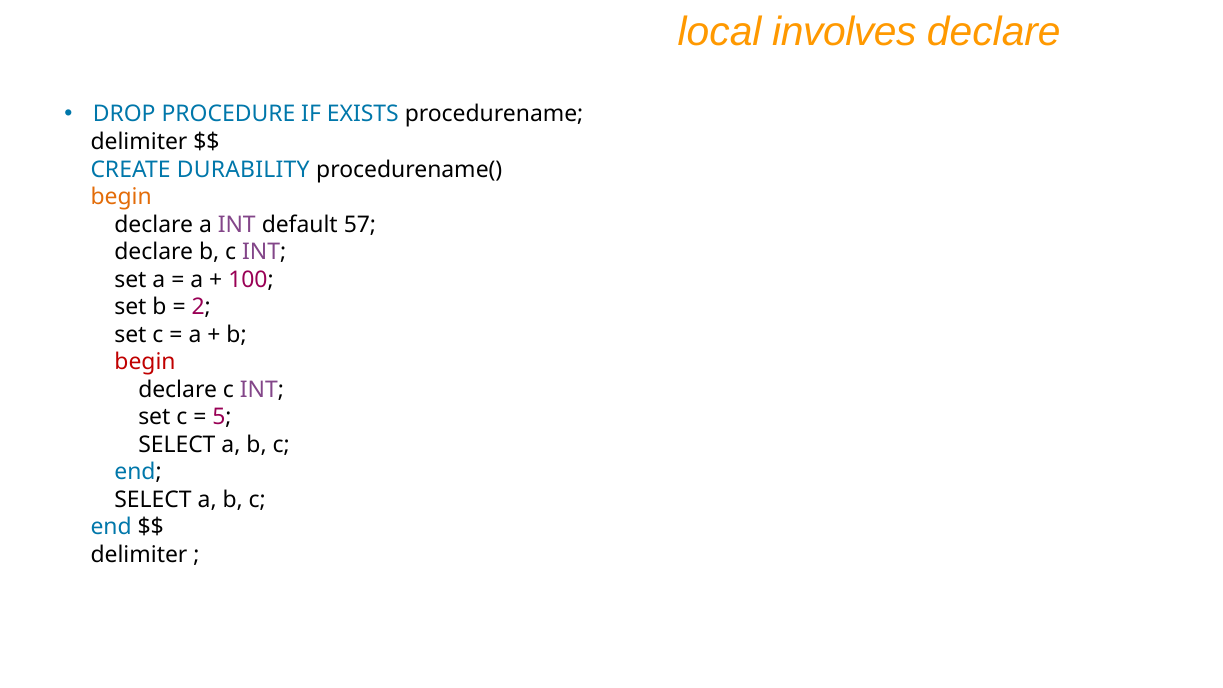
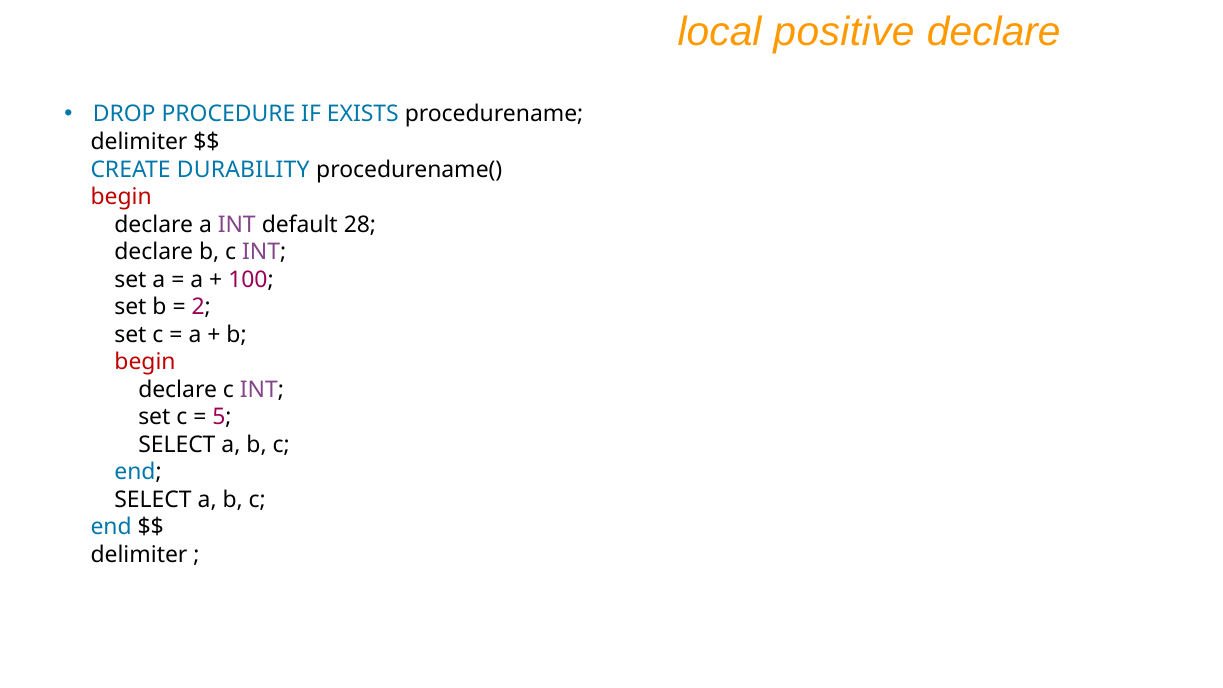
involves: involves -> positive (844, 32)
begin colour: orange -> red (121, 197)
57: 57 -> 28 (360, 224)
